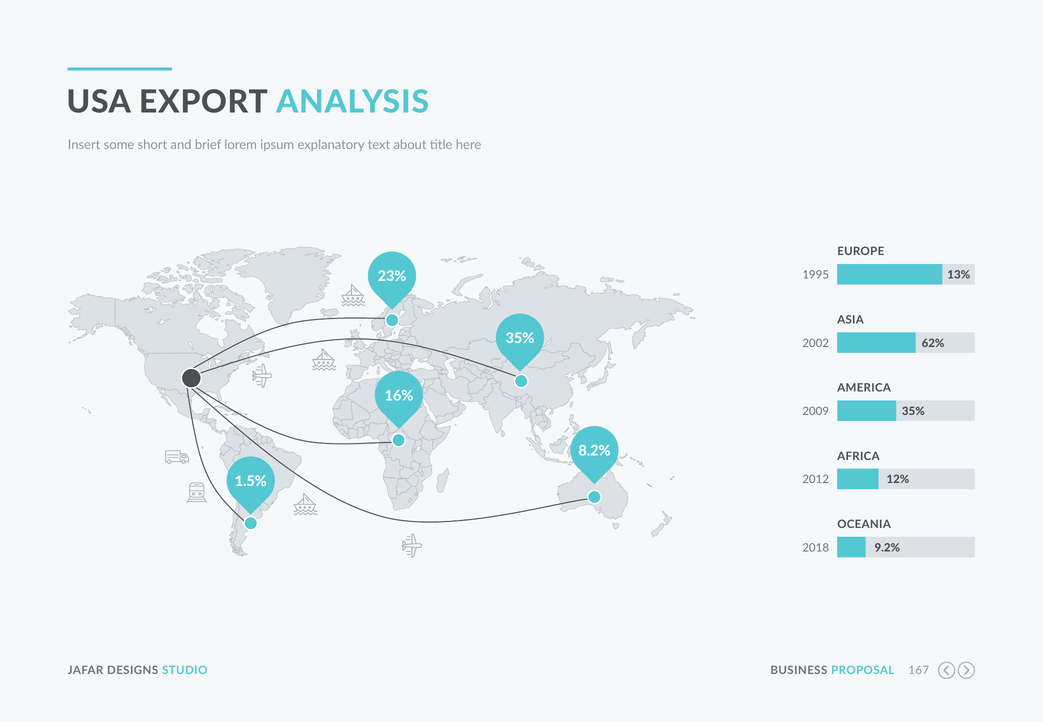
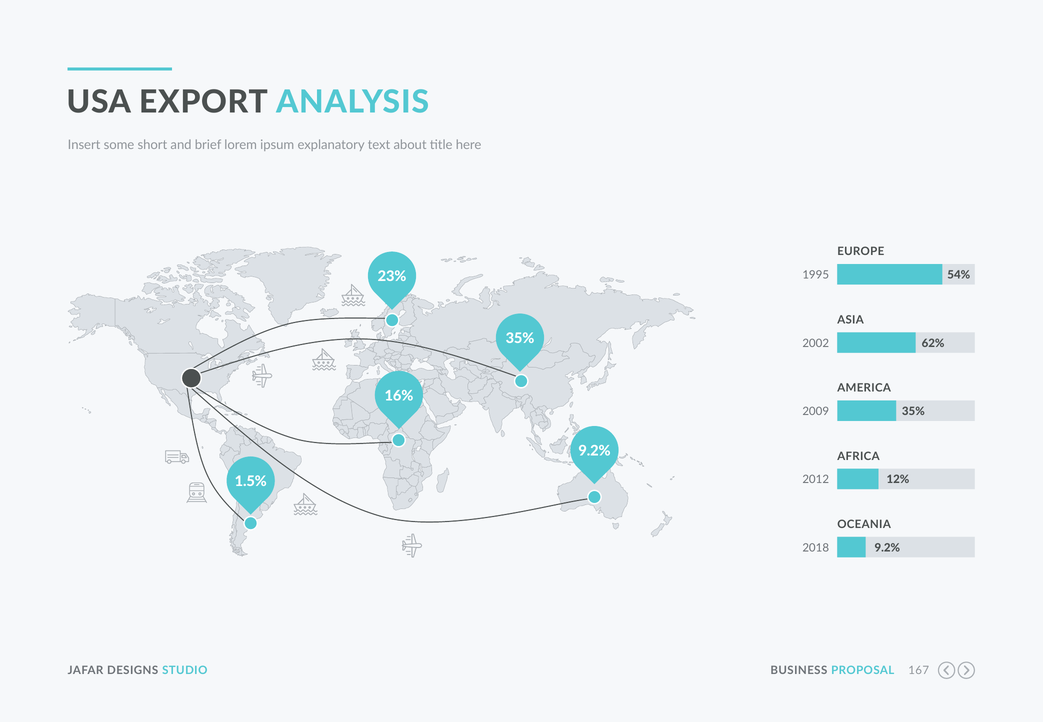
13%: 13% -> 54% (959, 275)
8.2%: 8.2% -> 9.2% (595, 451)
